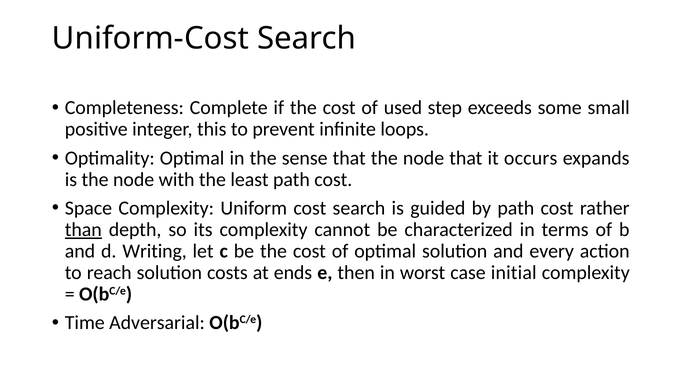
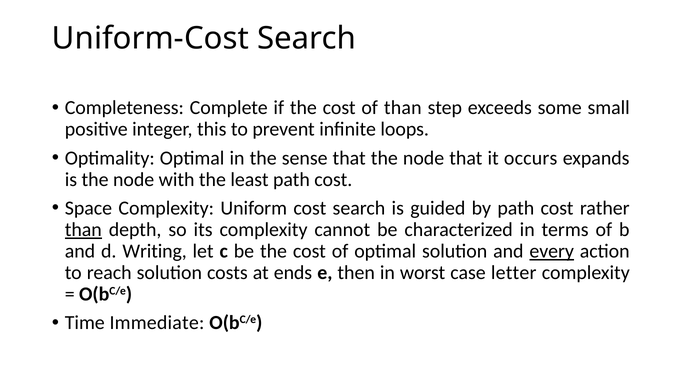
of used: used -> than (403, 108)
every underline: none -> present (552, 251)
initial: initial -> letter (514, 272)
Adversarial: Adversarial -> Immediate (157, 322)
